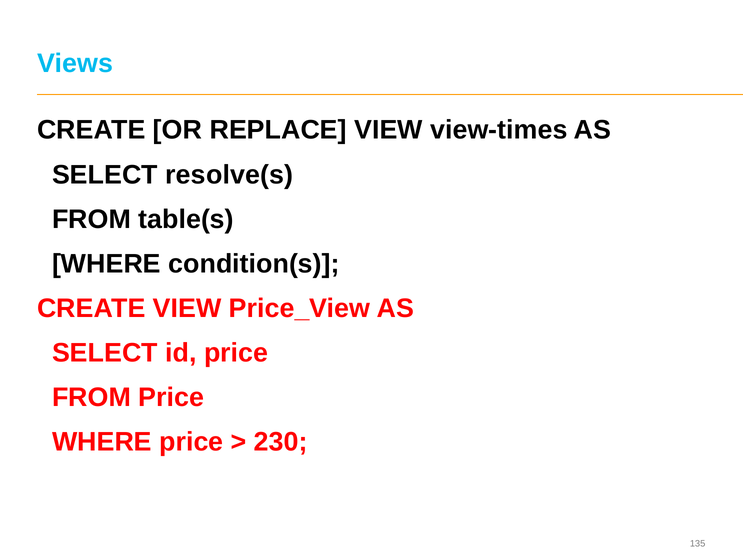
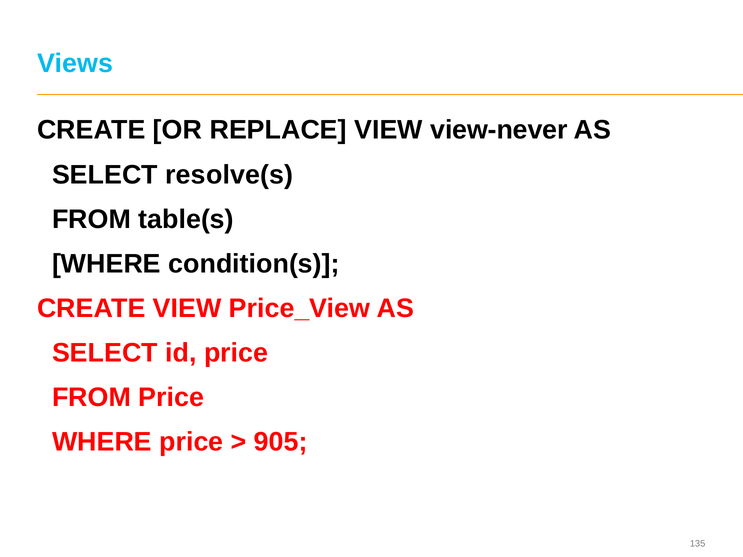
view-times: view-times -> view-never (499, 130)
230: 230 -> 905 (281, 442)
